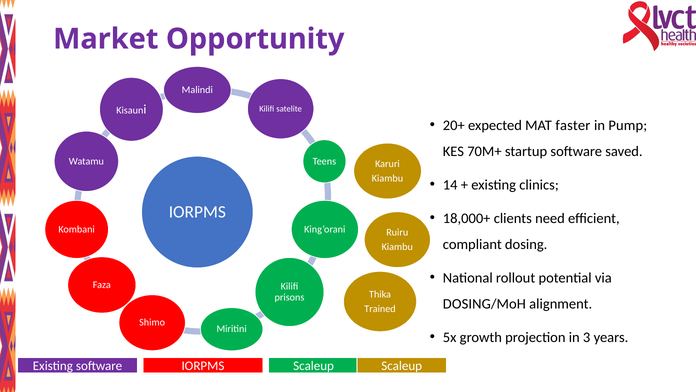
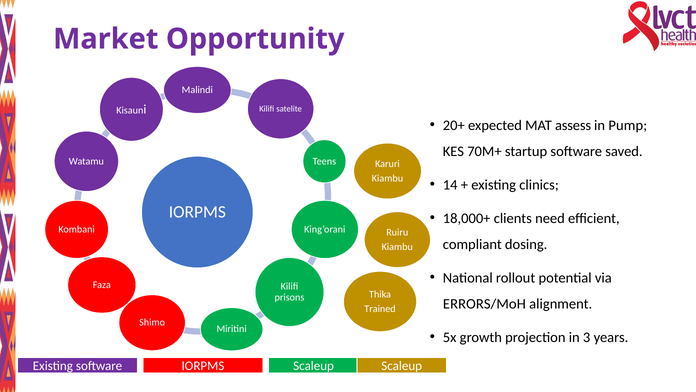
faster: faster -> assess (573, 125)
DOSING/MoH: DOSING/MoH -> ERRORS/MoH (484, 304)
